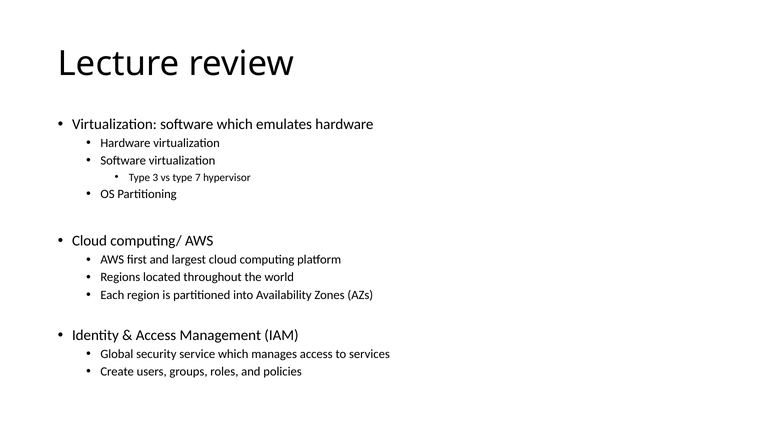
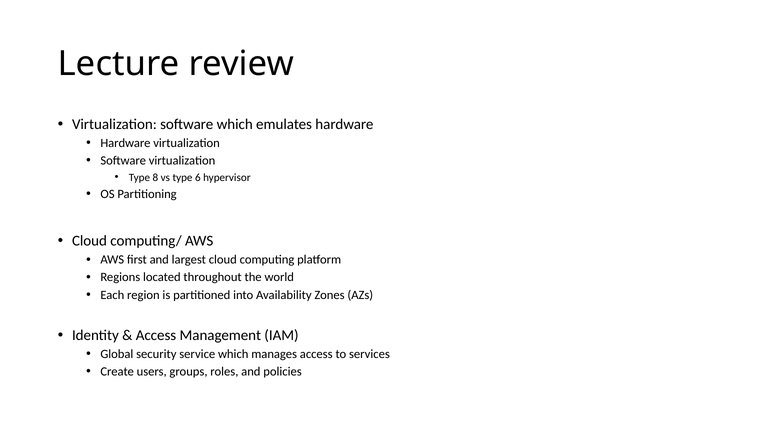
3: 3 -> 8 (155, 178)
7: 7 -> 6 (198, 178)
